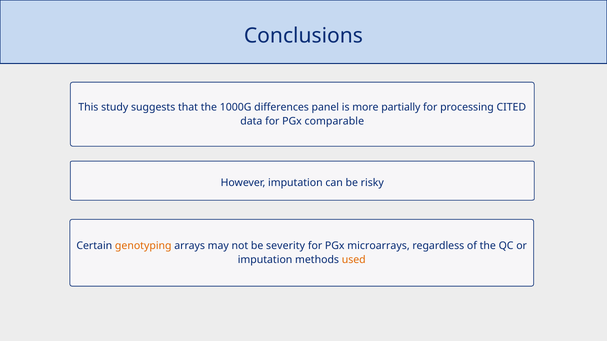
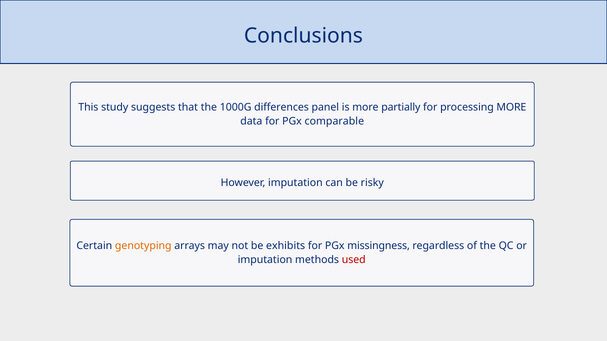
processing CITED: CITED -> MORE (511, 108)
severity: severity -> exhibits (286, 246)
microarrays: microarrays -> missingness (379, 246)
used colour: orange -> red (354, 260)
